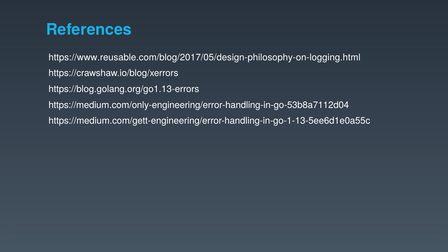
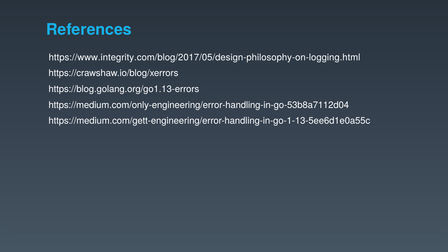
https://www.reusable.com/blog/2017/05/design-philosophy-on-logging.html: https://www.reusable.com/blog/2017/05/design-philosophy-on-logging.html -> https://www.integrity.com/blog/2017/05/design-philosophy-on-logging.html (204, 57)
